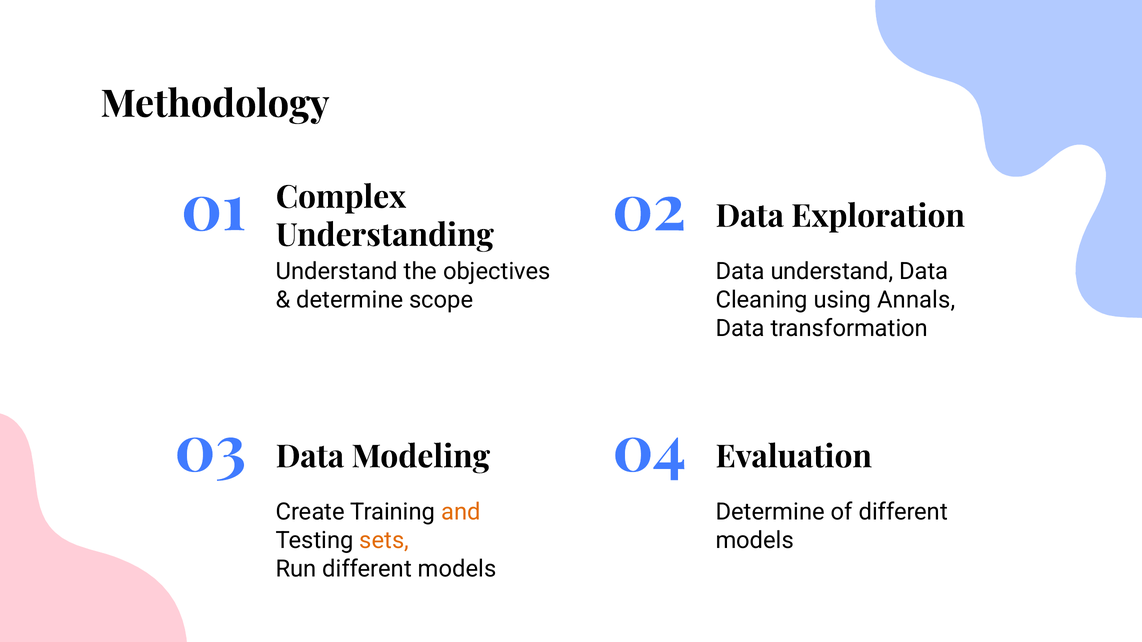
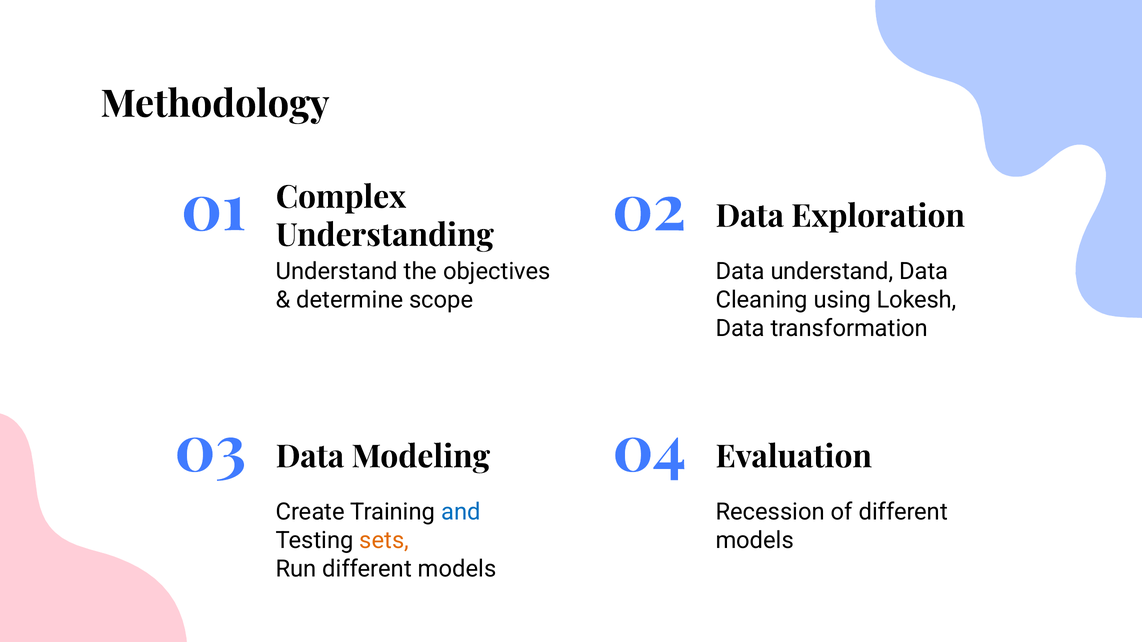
Annals: Annals -> Lokesh (916, 300)
and colour: orange -> blue (461, 512)
Determine: Determine -> Recession (770, 512)
